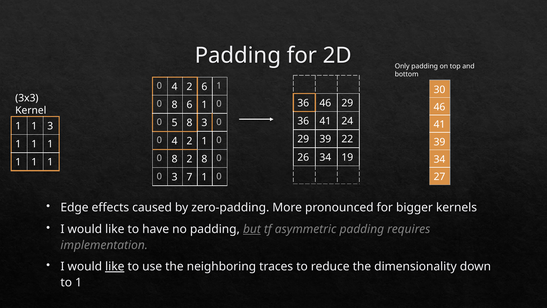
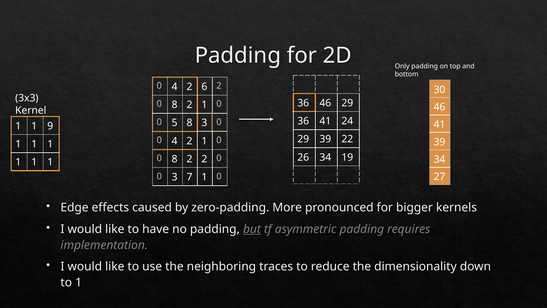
2 6 1: 1 -> 2 (219, 86)
6: 6 -> 2 (189, 105)
1 3: 3 -> 9 (50, 126)
2 8: 8 -> 2 (204, 159)
like underline: present -> none (115, 266)
